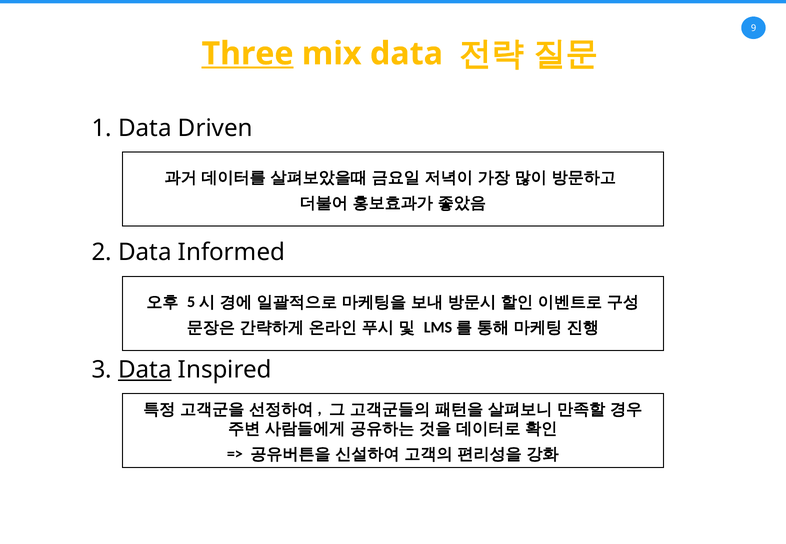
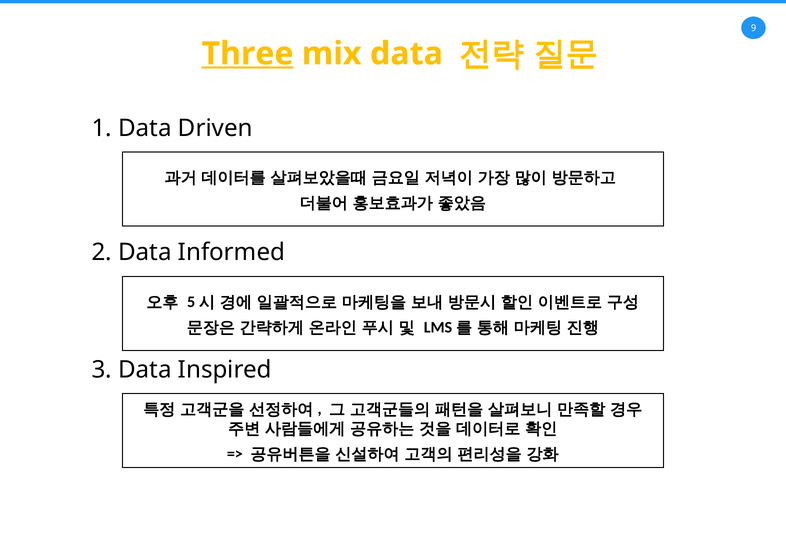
Data underline: present -> none (145, 370)
